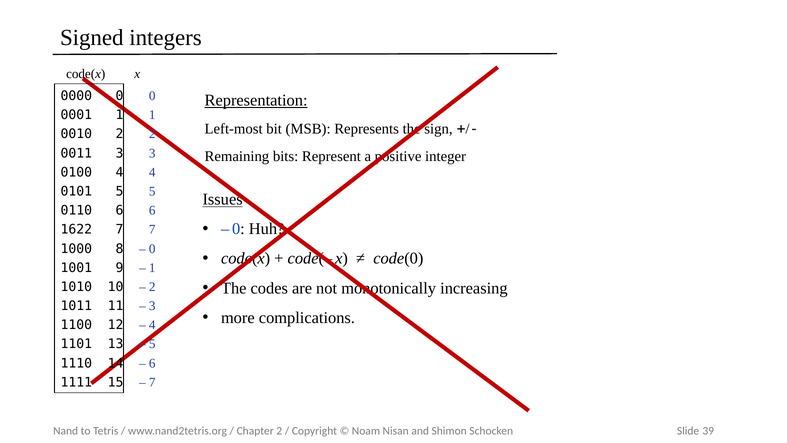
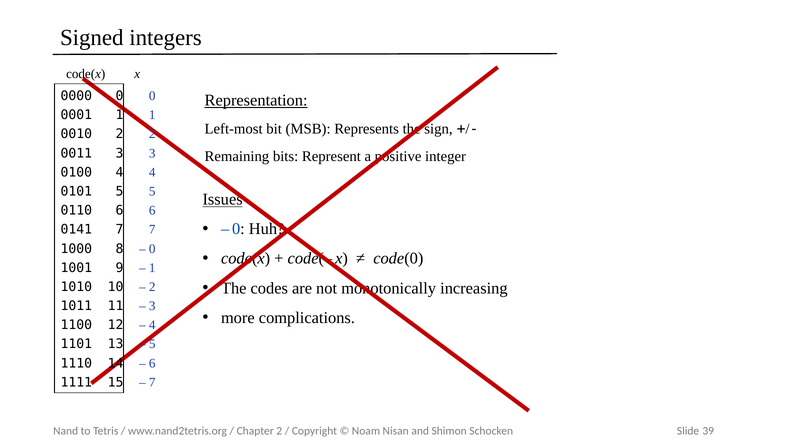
1622: 1622 -> 0141 (76, 229)
